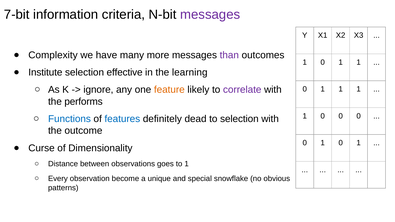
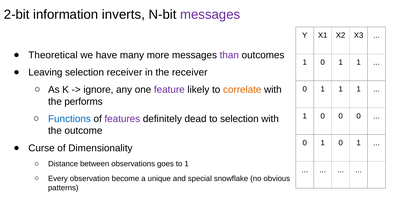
7-bit: 7-bit -> 2-bit (17, 14)
criteria: criteria -> inverts (123, 14)
Complexity: Complexity -> Theoretical (53, 55)
Institute: Institute -> Leaving (45, 72)
selection effective: effective -> receiver (125, 72)
the learning: learning -> receiver (190, 72)
feature colour: orange -> purple (169, 90)
correlate colour: purple -> orange (242, 90)
features colour: blue -> purple (122, 119)
